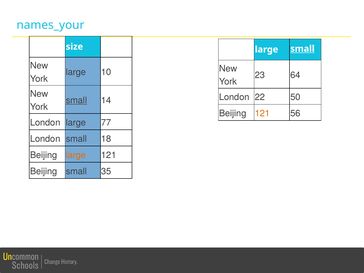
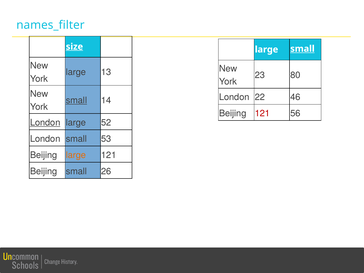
names_your: names_your -> names_filter (50, 25)
size underline: none -> present (74, 47)
10: 10 -> 13 (106, 72)
64: 64 -> 80 (295, 75)
50: 50 -> 46 (295, 97)
121 colour: orange -> red (262, 113)
London underline: none -> present (45, 123)
77: 77 -> 52 (106, 123)
18: 18 -> 53 (106, 139)
35: 35 -> 26 (106, 171)
